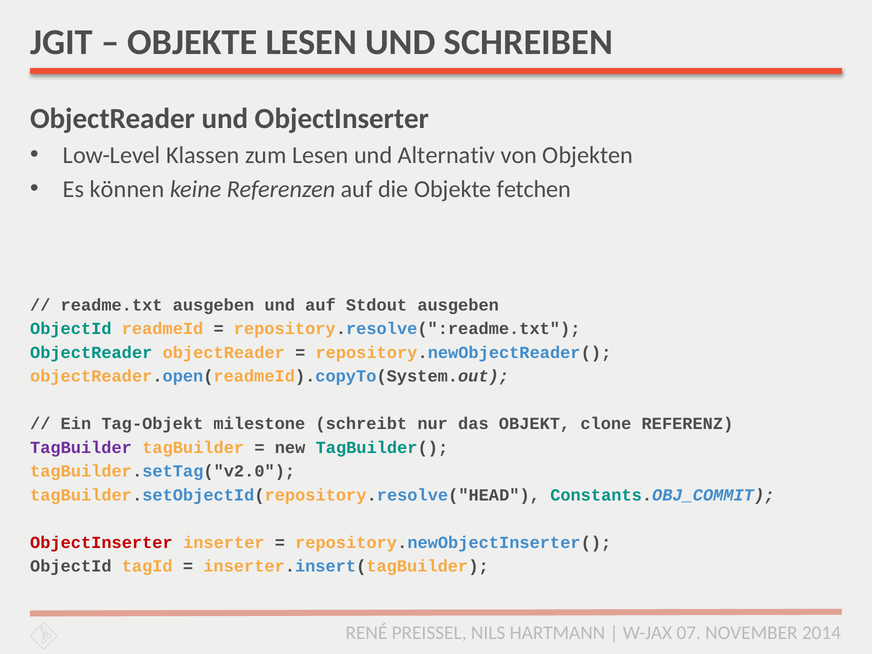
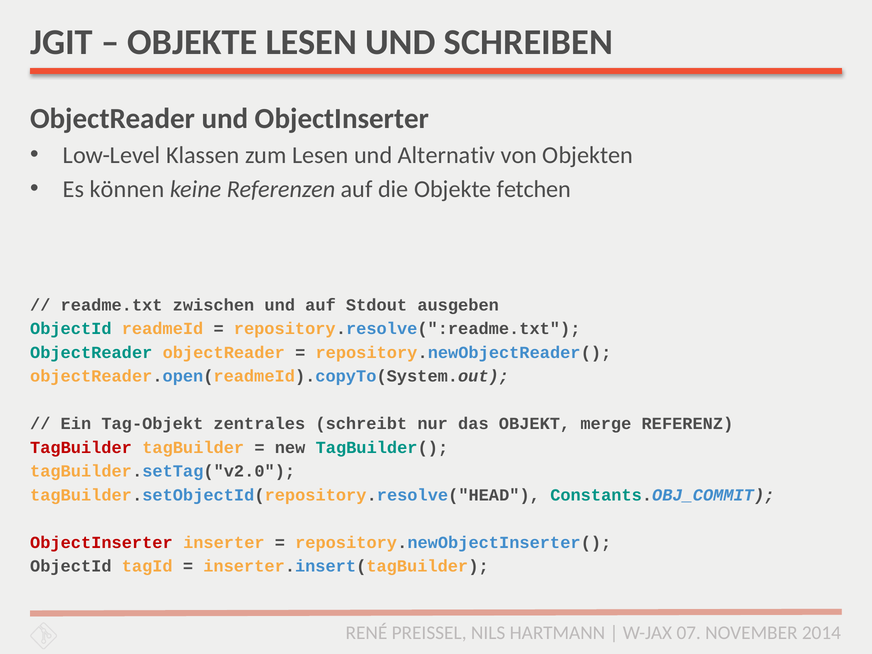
readme.txt ausgeben: ausgeben -> zwischen (213, 305)
milestone: milestone -> zentrales (259, 424)
clone: clone -> merge (606, 424)
TagBuilder colour: purple -> red (81, 448)
